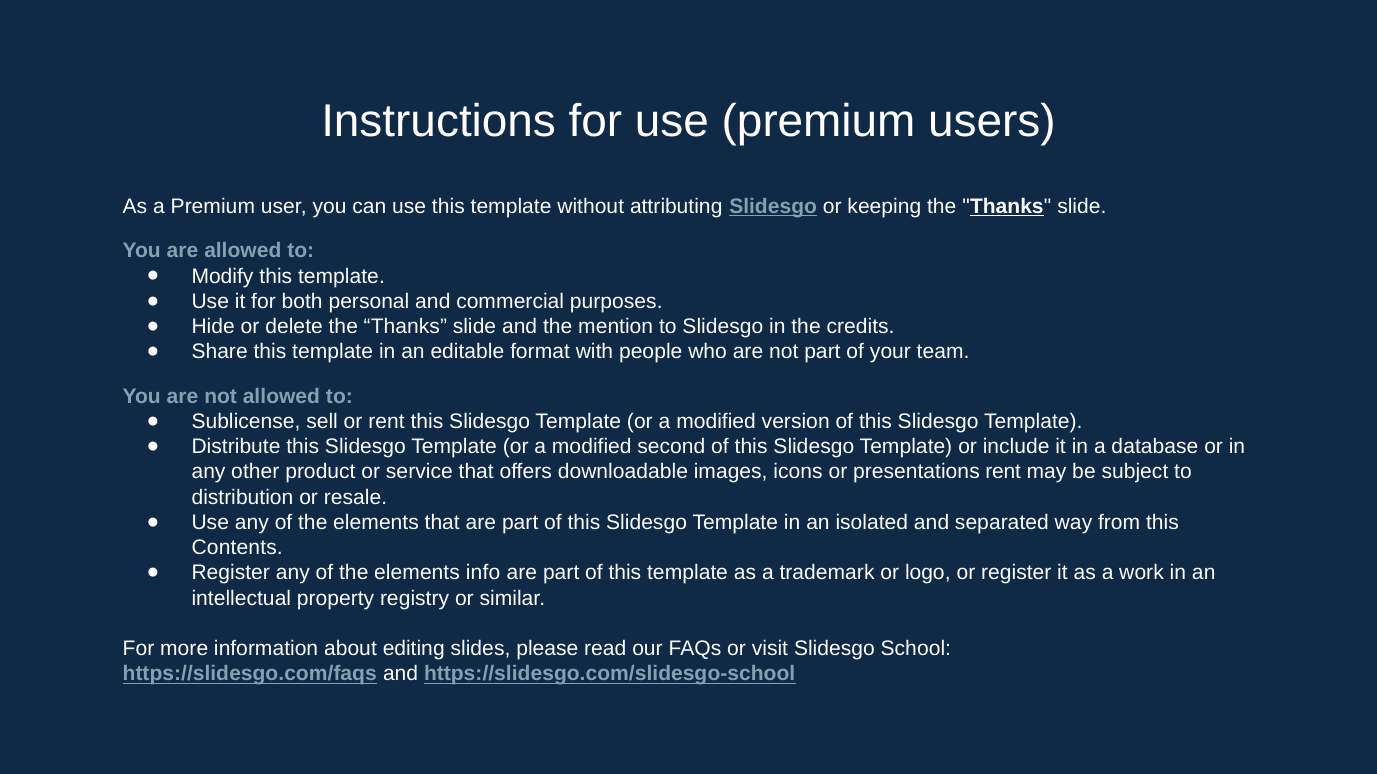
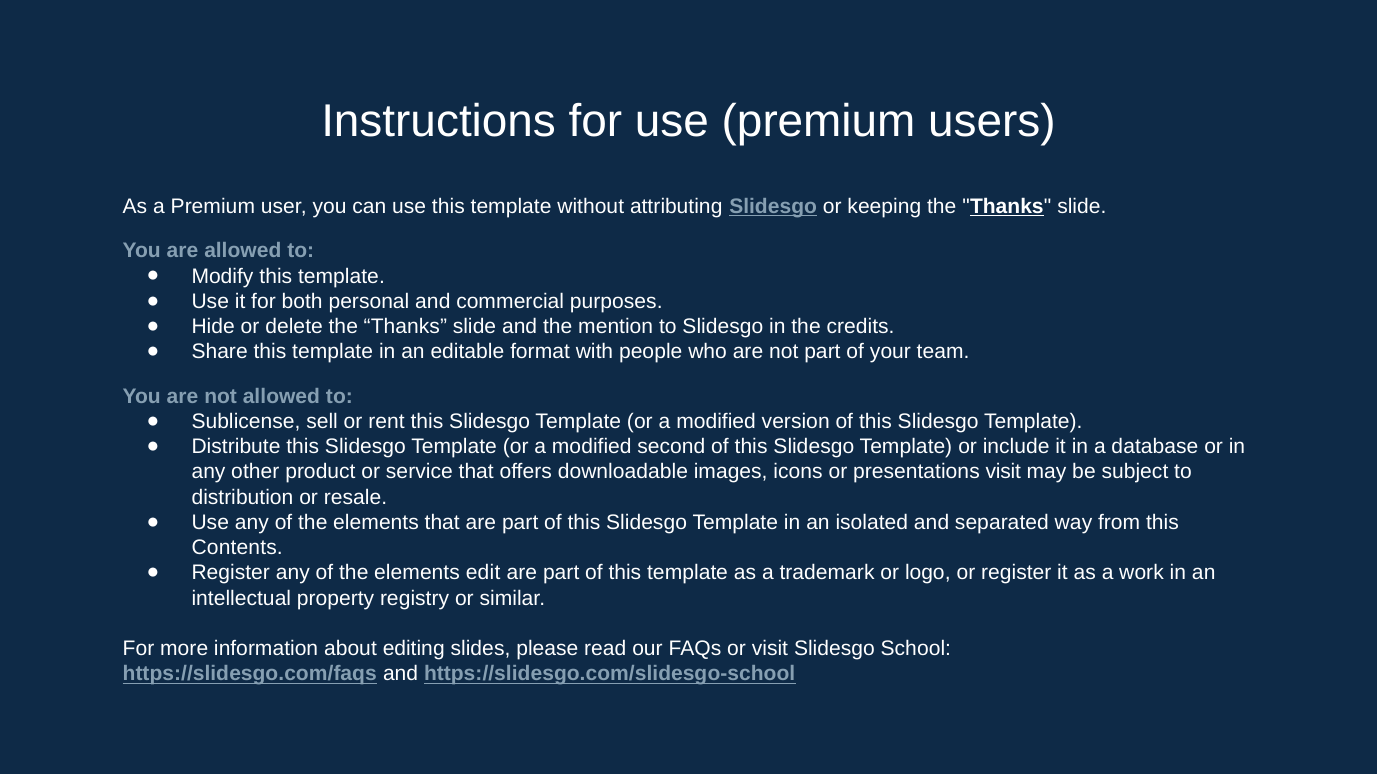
presentations rent: rent -> visit (1003, 472)
info: info -> edit (483, 573)
